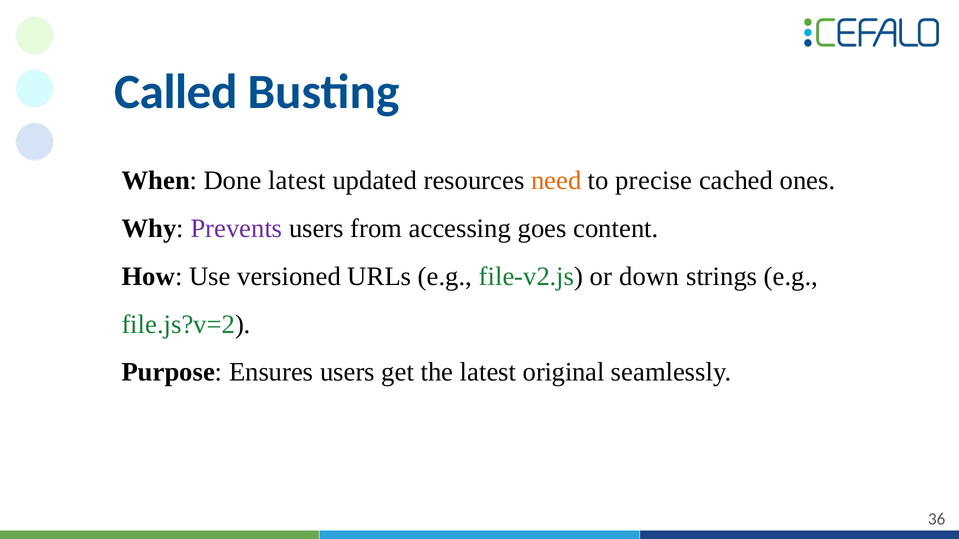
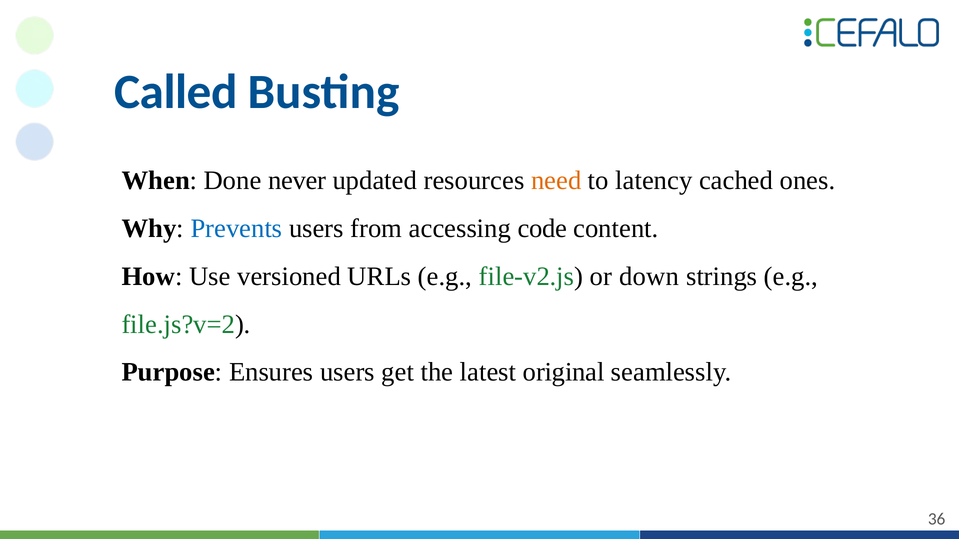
Done latest: latest -> never (297, 181)
precise: precise -> latency (654, 181)
Prevents colour: purple -> blue (236, 229)
goes: goes -> code (542, 229)
